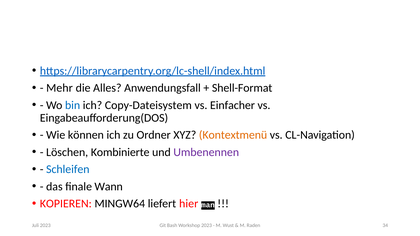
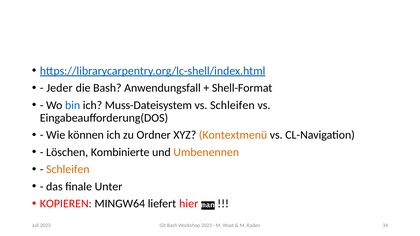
Mehr: Mehr -> Jeder (60, 88)
die Alles: Alles -> Bash (107, 88)
Copy-Dateisystem: Copy-Dateisystem -> Muss-Dateisystem (148, 105)
vs Einfacher: Einfacher -> Schleifen (232, 105)
Umbenennen colour: purple -> orange (206, 152)
Schleifen colour: blue -> orange (68, 169)
Wann: Wann -> Unter (109, 187)
